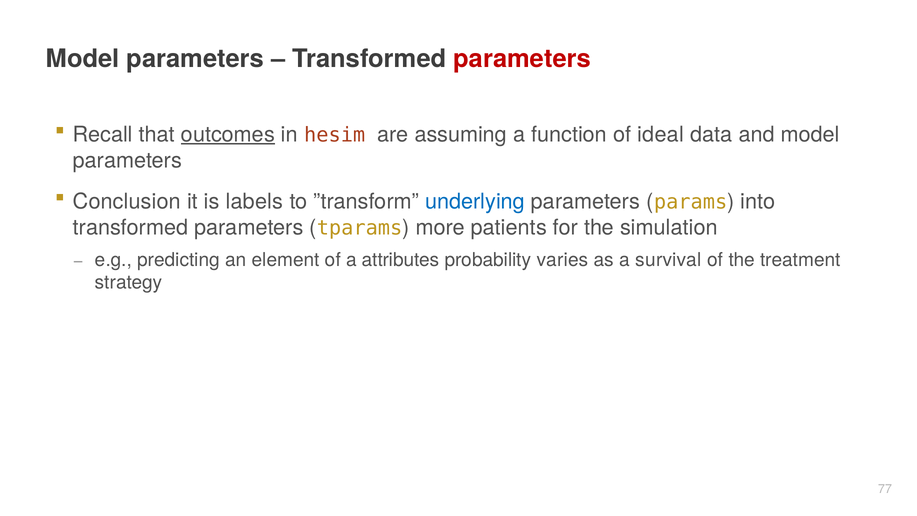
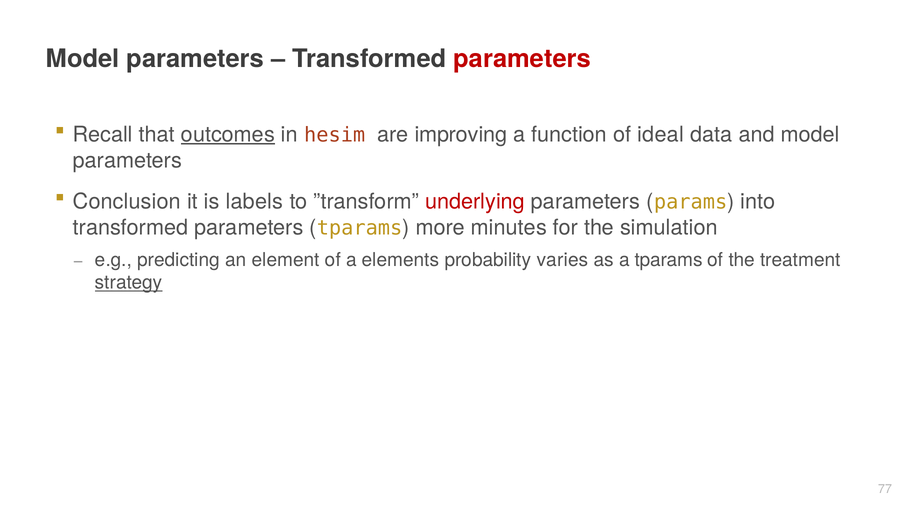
assuming: assuming -> improving (461, 134)
underlying colour: blue -> red (475, 202)
patients: patients -> minutes (509, 228)
attributes: attributes -> elements (401, 260)
a survival: survival -> tparams (669, 260)
strategy underline: none -> present (129, 283)
